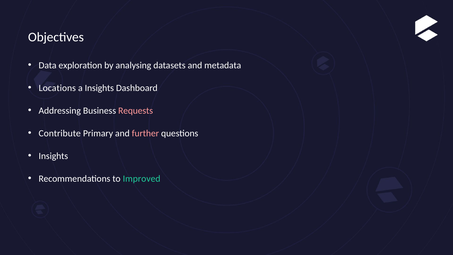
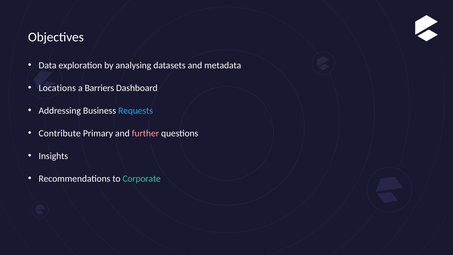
a Insights: Insights -> Barriers (99, 88)
Requests colour: pink -> light blue (136, 110)
Improved: Improved -> Corporate (142, 178)
